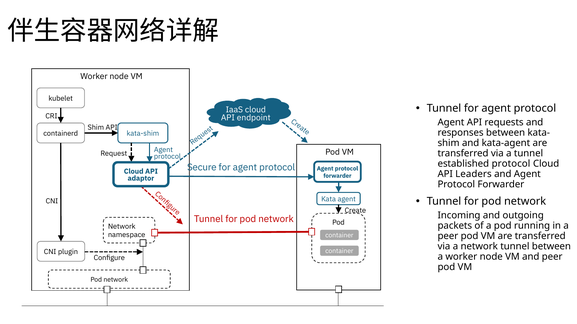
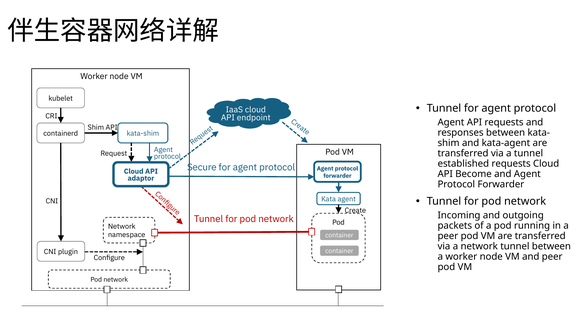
established protocol: protocol -> requests (511, 164)
Leaders: Leaders -> Become (473, 174)
